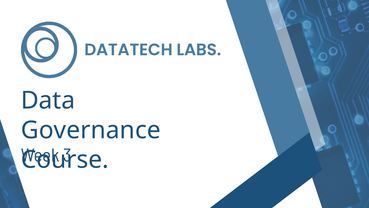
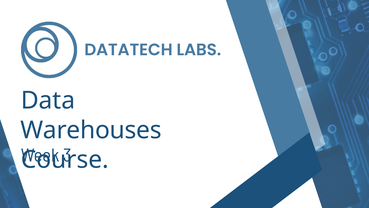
Governance: Governance -> Warehouses (91, 130)
